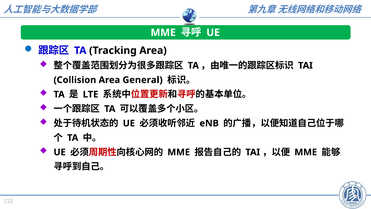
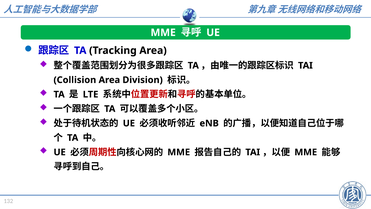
General: General -> Division (143, 80)
